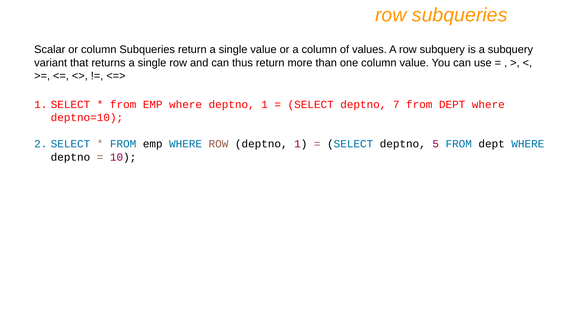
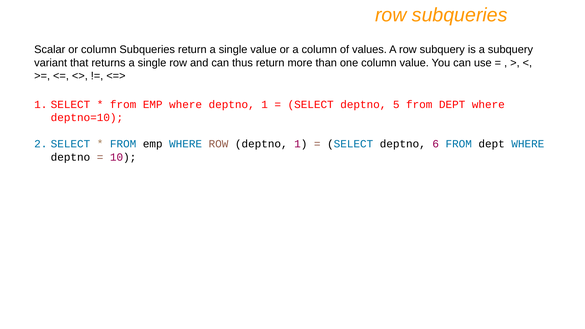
7: 7 -> 5 (396, 105)
5: 5 -> 6 (436, 144)
